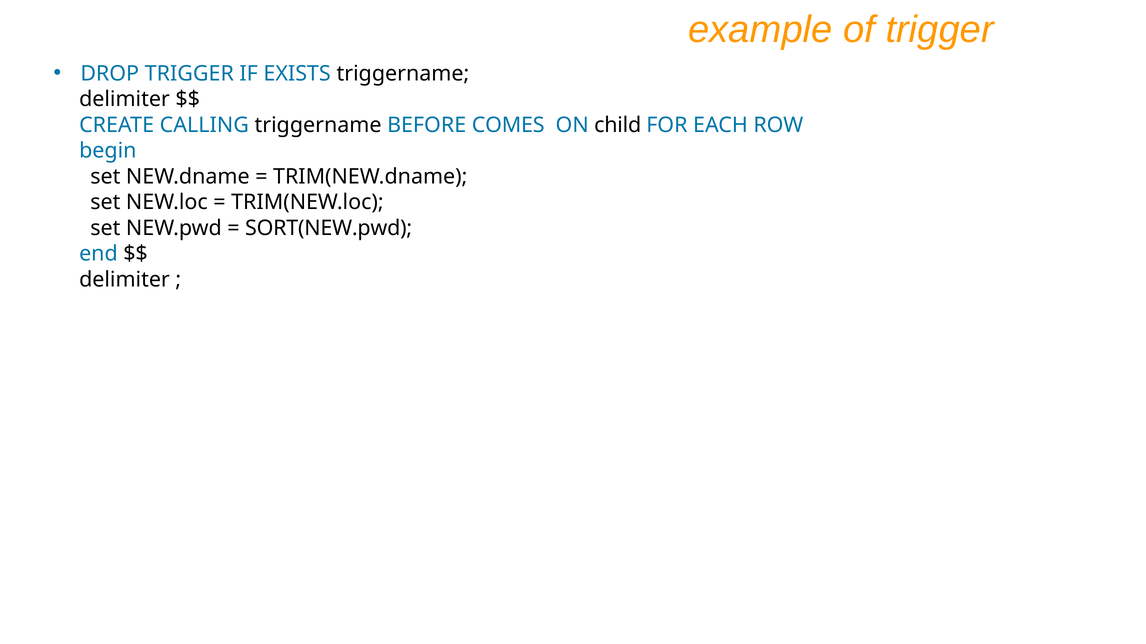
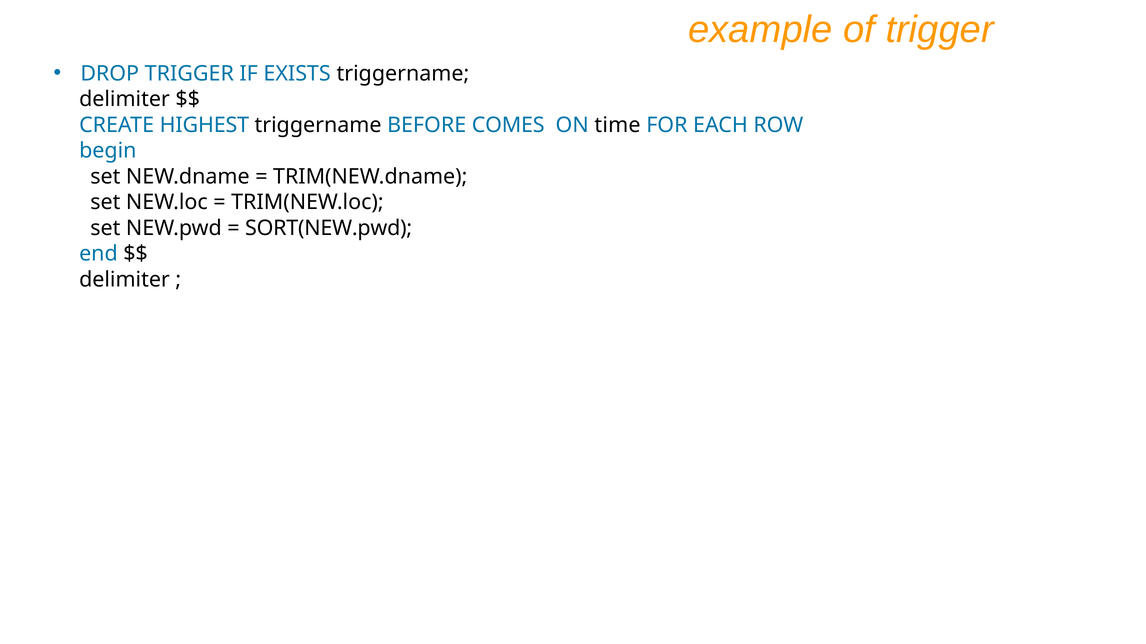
CALLING: CALLING -> HIGHEST (204, 125)
child: child -> time (618, 125)
